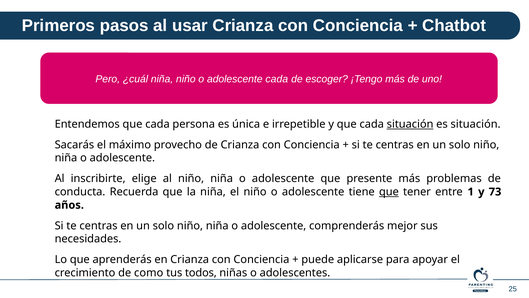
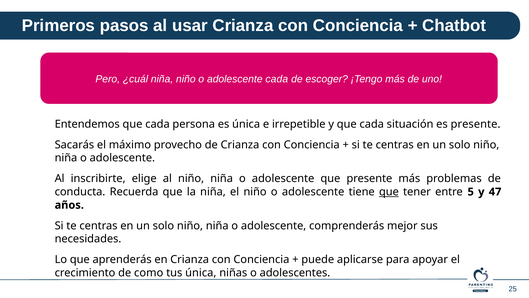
situación underline: present -> none (410, 124)
es situación: situación -> presente (476, 124)
1: 1 -> 5 (471, 192)
73: 73 -> 47 (495, 192)
tus todos: todos -> única (201, 272)
